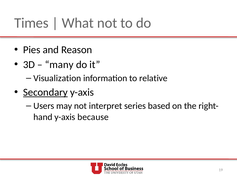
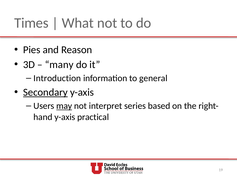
Visualization: Visualization -> Introduction (57, 78)
relative: relative -> general (153, 78)
may underline: none -> present (64, 106)
because: because -> practical (93, 117)
